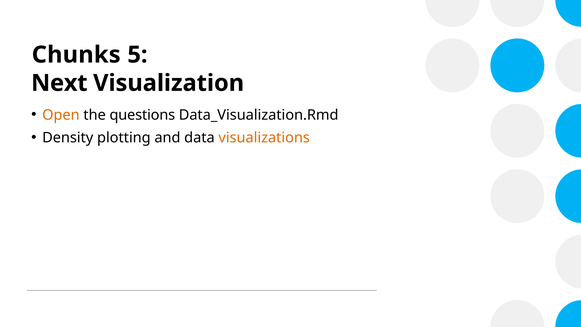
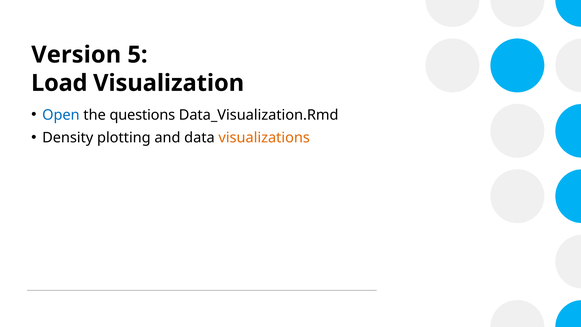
Chunks: Chunks -> Version (76, 55)
Next: Next -> Load (59, 83)
Open colour: orange -> blue (61, 115)
